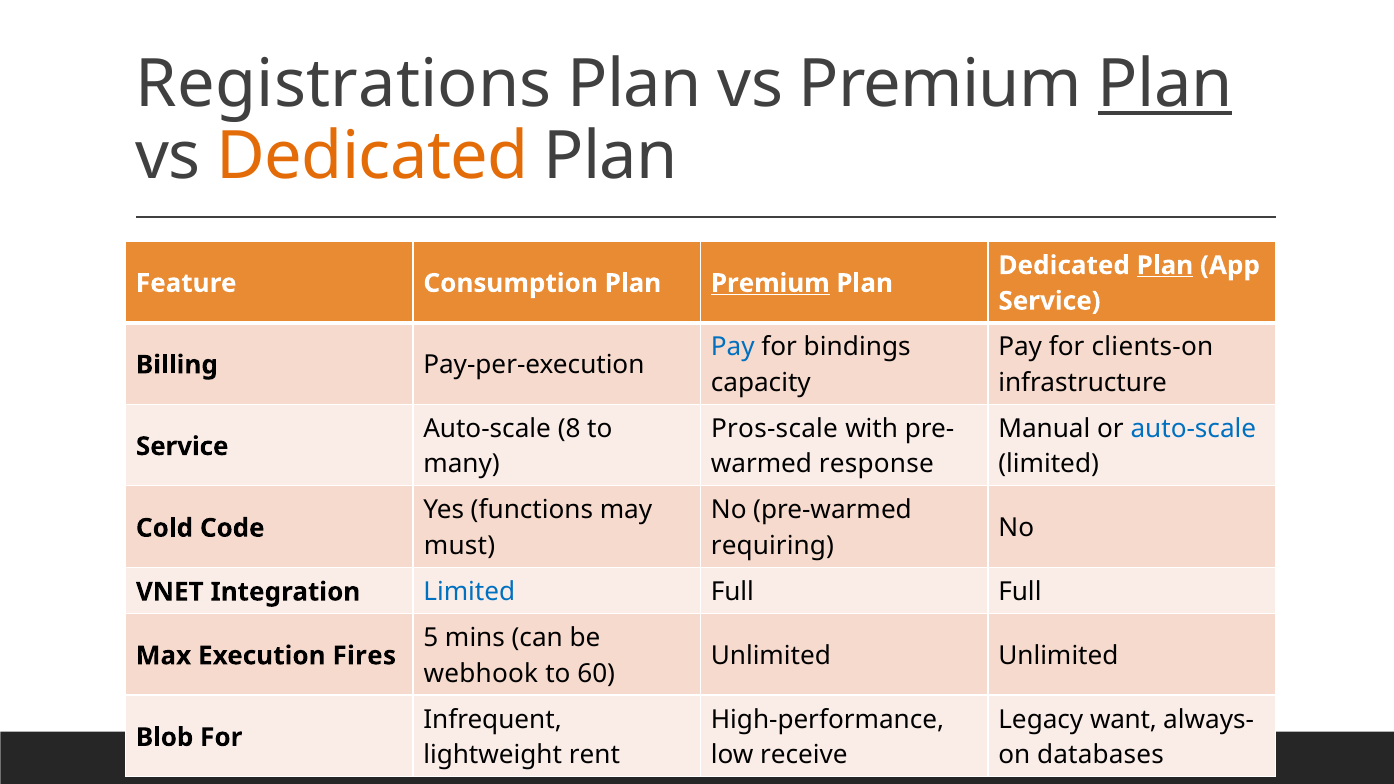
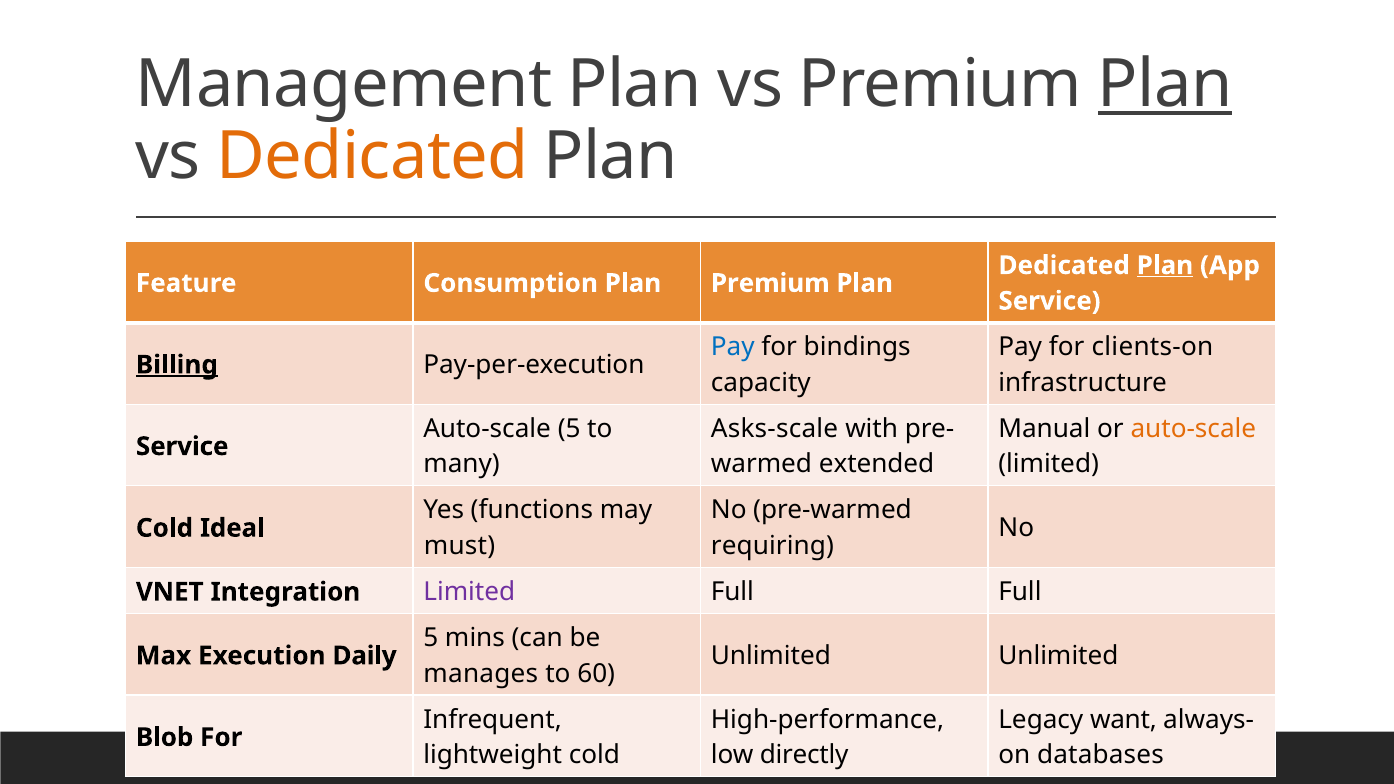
Registrations: Registrations -> Management (344, 85)
Premium underline: present -> none (770, 283)
Billing underline: none -> present (177, 365)
Auto-scale 8: 8 -> 5 (569, 429)
Pros-scale: Pros-scale -> Asks-scale (775, 429)
auto-scale colour: blue -> orange (1193, 429)
response: response -> extended (877, 464)
Code: Code -> Ideal (232, 528)
Limited colour: blue -> purple (469, 592)
Fires: Fires -> Daily (365, 656)
webhook: webhook -> manages (481, 674)
lightweight rent: rent -> cold (594, 755)
receive: receive -> directly (804, 755)
